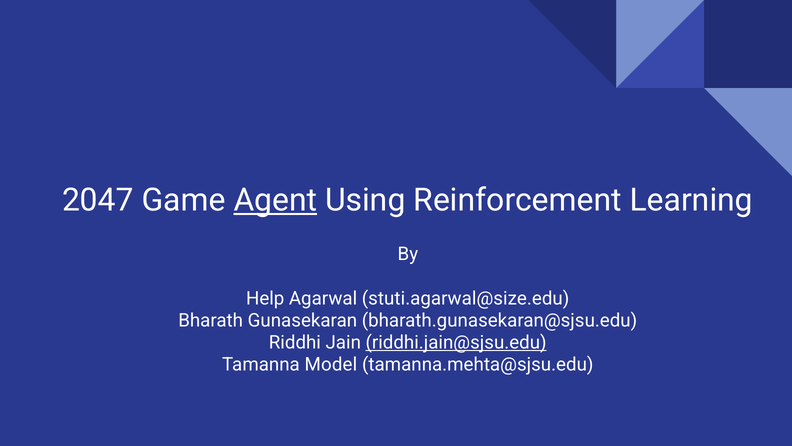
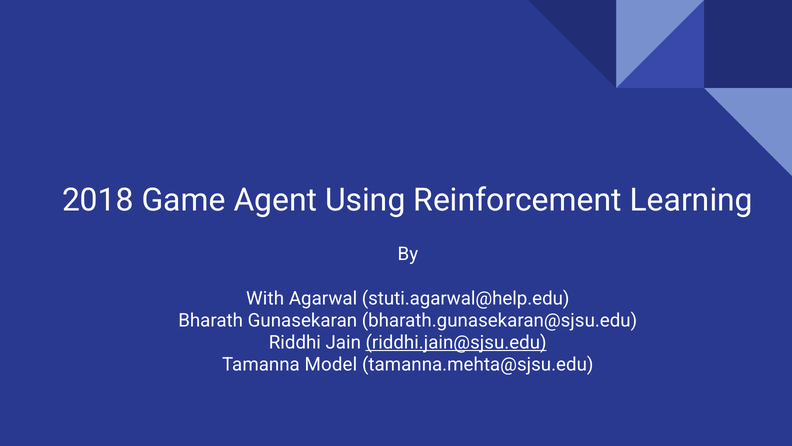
2047: 2047 -> 2018 (98, 200)
Agent underline: present -> none (275, 200)
Help: Help -> With (265, 298)
stuti.agarwal@size.edu: stuti.agarwal@size.edu -> stuti.agarwal@help.edu (466, 298)
